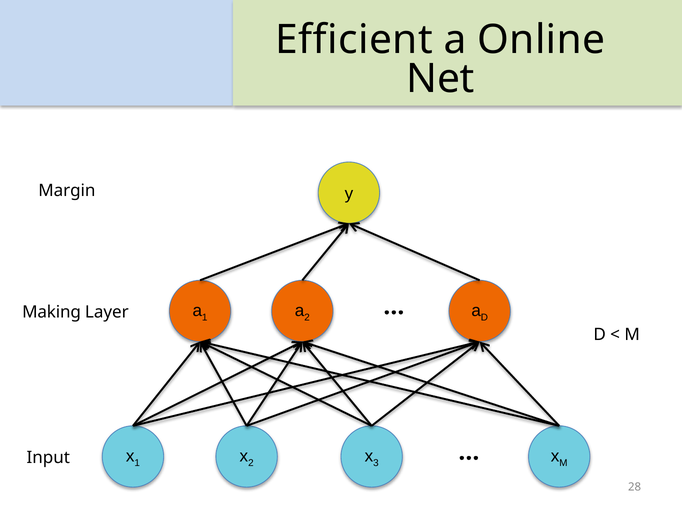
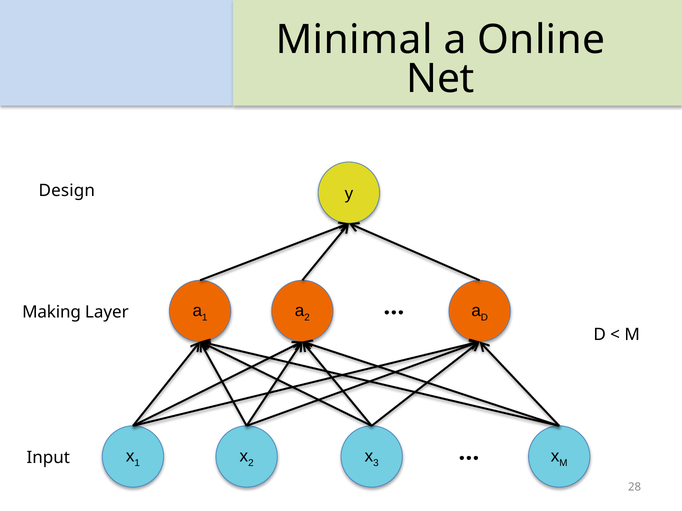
Efficient: Efficient -> Minimal (354, 40)
Margin: Margin -> Design (67, 191)
